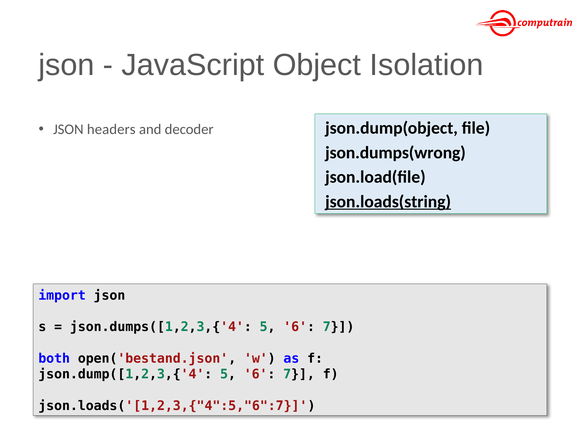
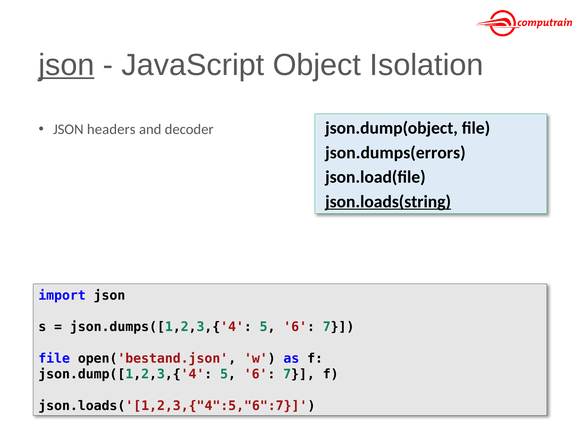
json underline: none -> present (66, 65)
json.dumps(wrong: json.dumps(wrong -> json.dumps(errors (395, 153)
both: both -> file (54, 358)
